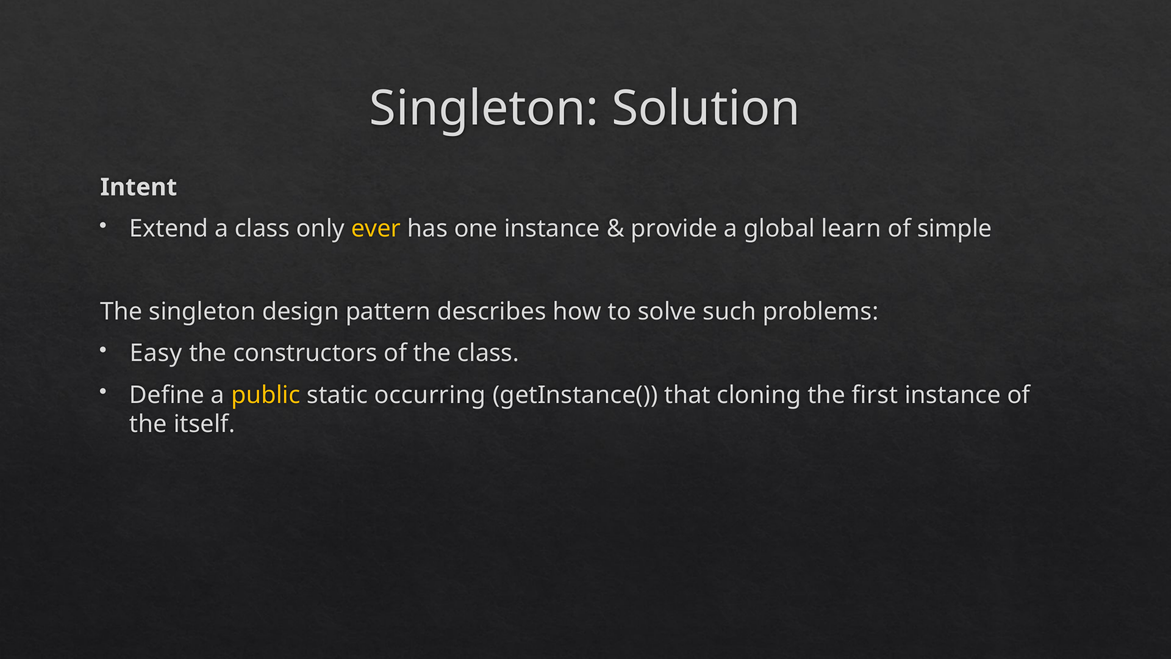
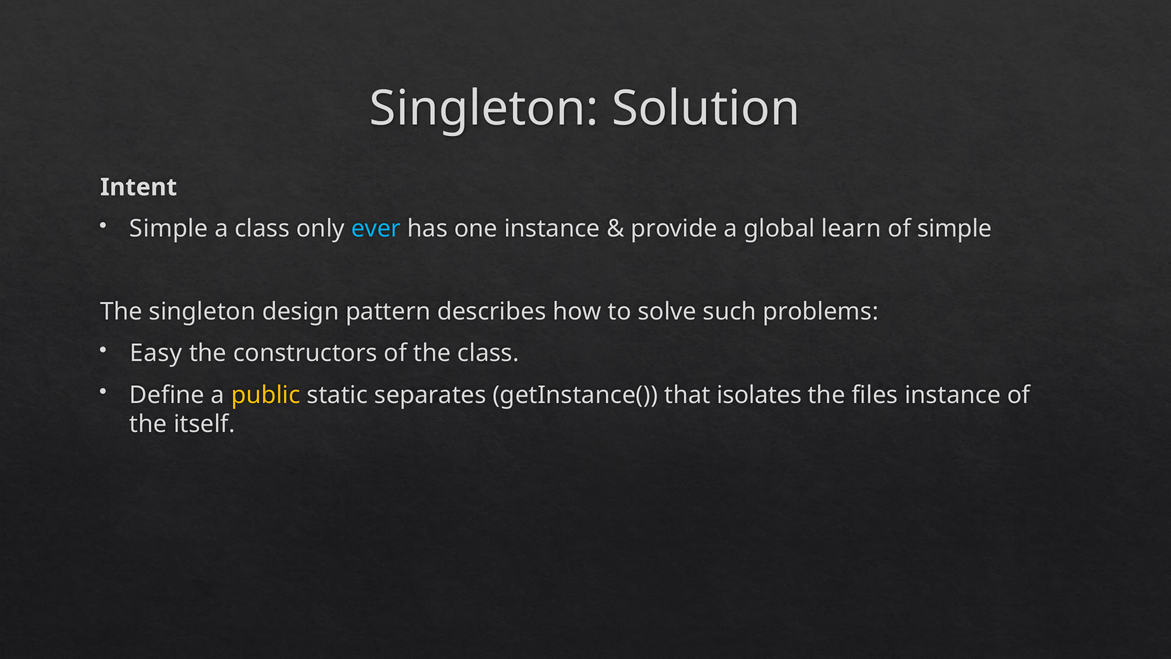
Extend: Extend -> Simple (169, 229)
ever colour: yellow -> light blue (376, 229)
occurring: occurring -> separates (430, 395)
cloning: cloning -> isolates (759, 395)
first: first -> files (875, 395)
